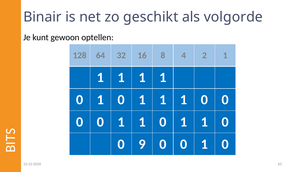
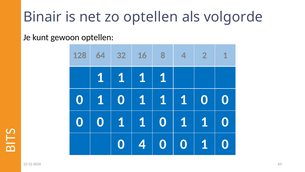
zo geschikt: geschikt -> optellen (151, 17)
0 9: 9 -> 4 (142, 144)
